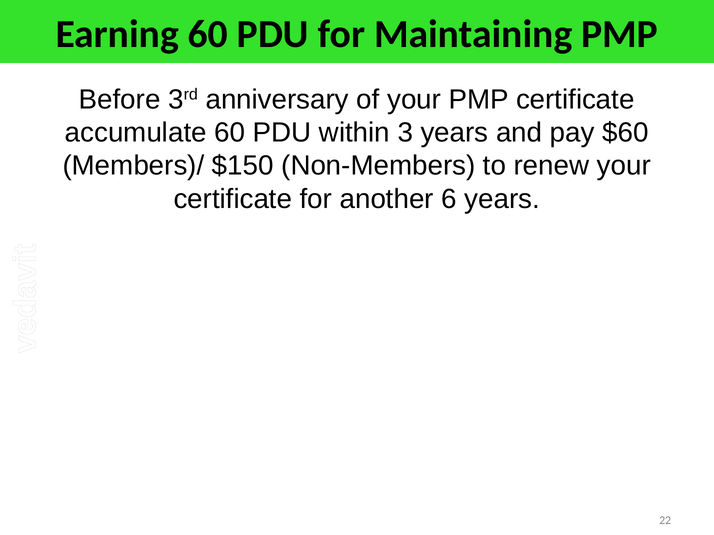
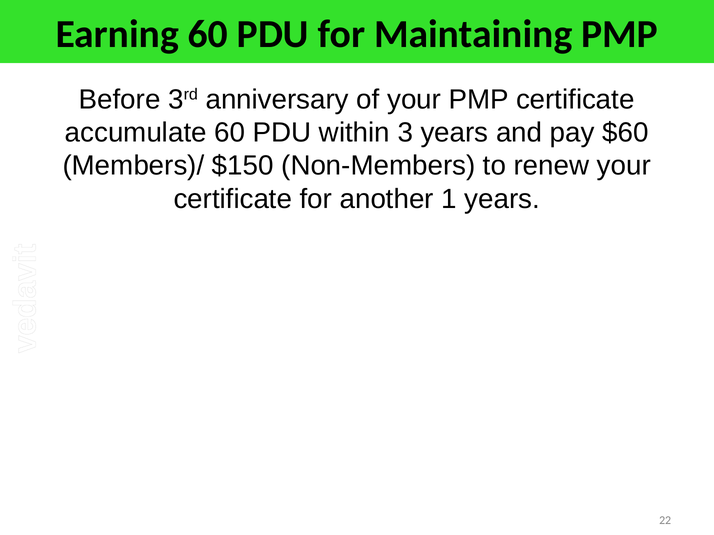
6: 6 -> 1 (449, 199)
